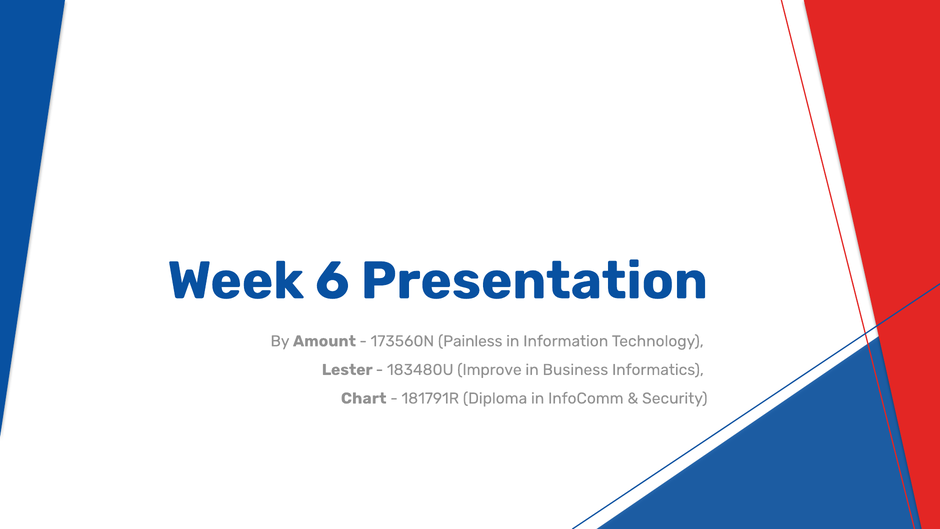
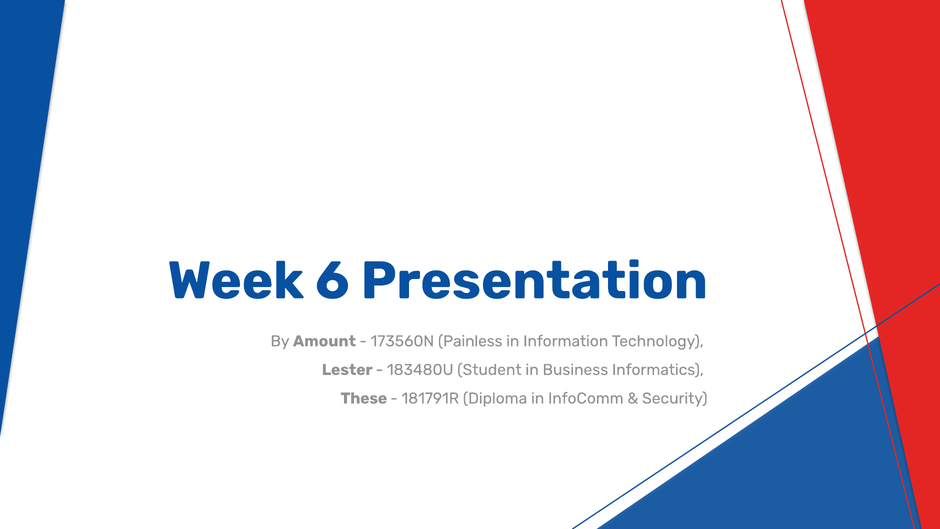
Improve: Improve -> Student (489, 370)
Chart: Chart -> These (364, 398)
